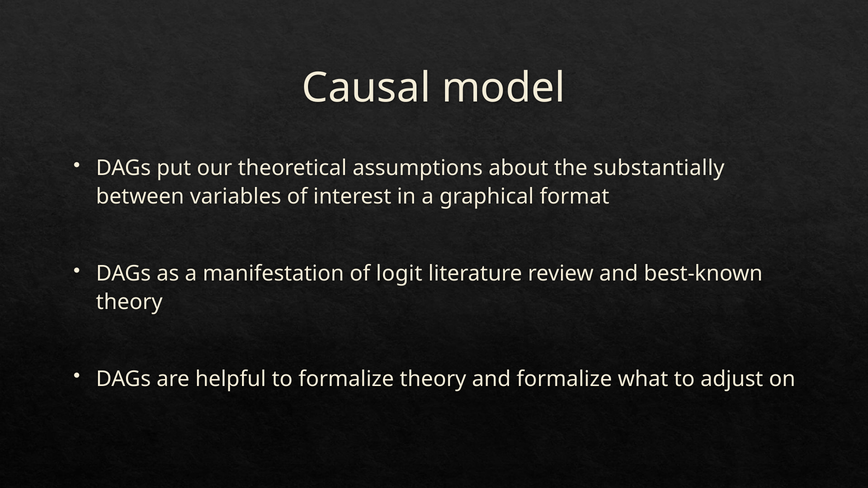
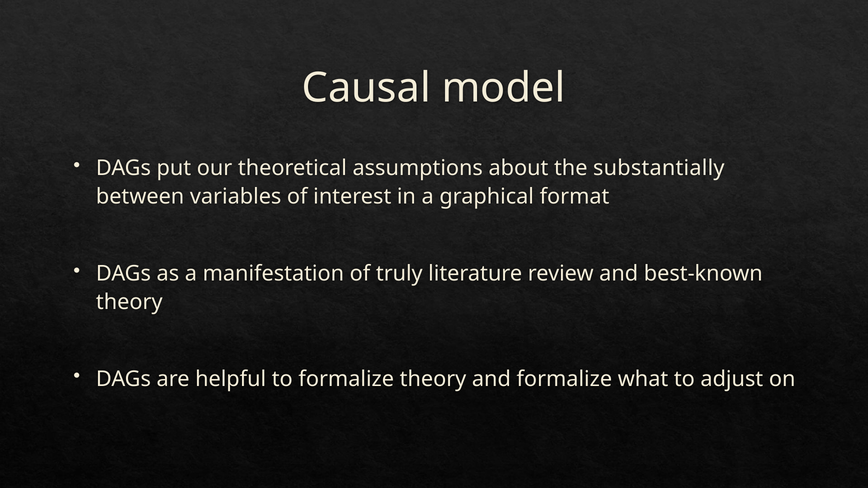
logit: logit -> truly (399, 274)
